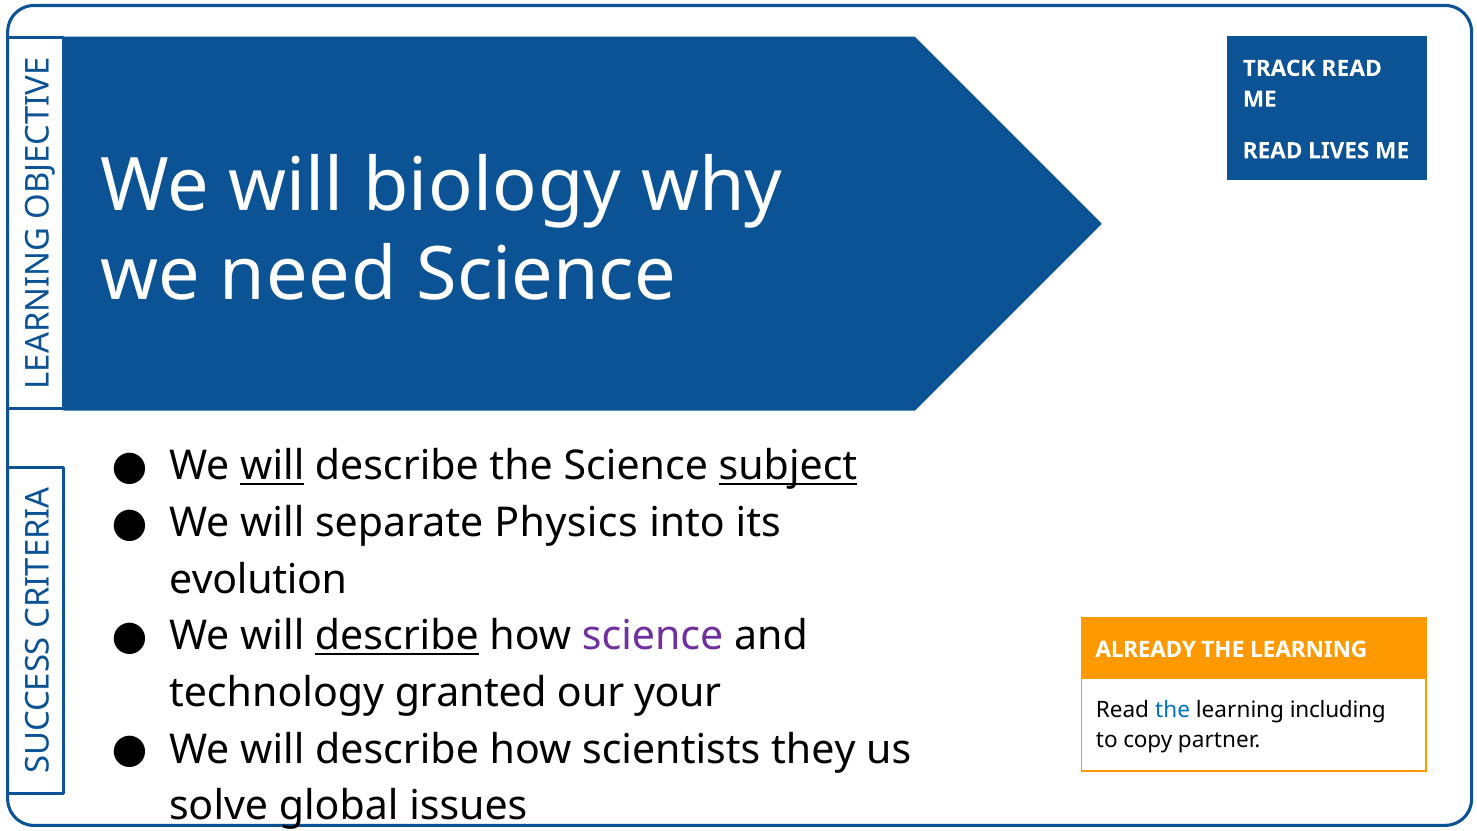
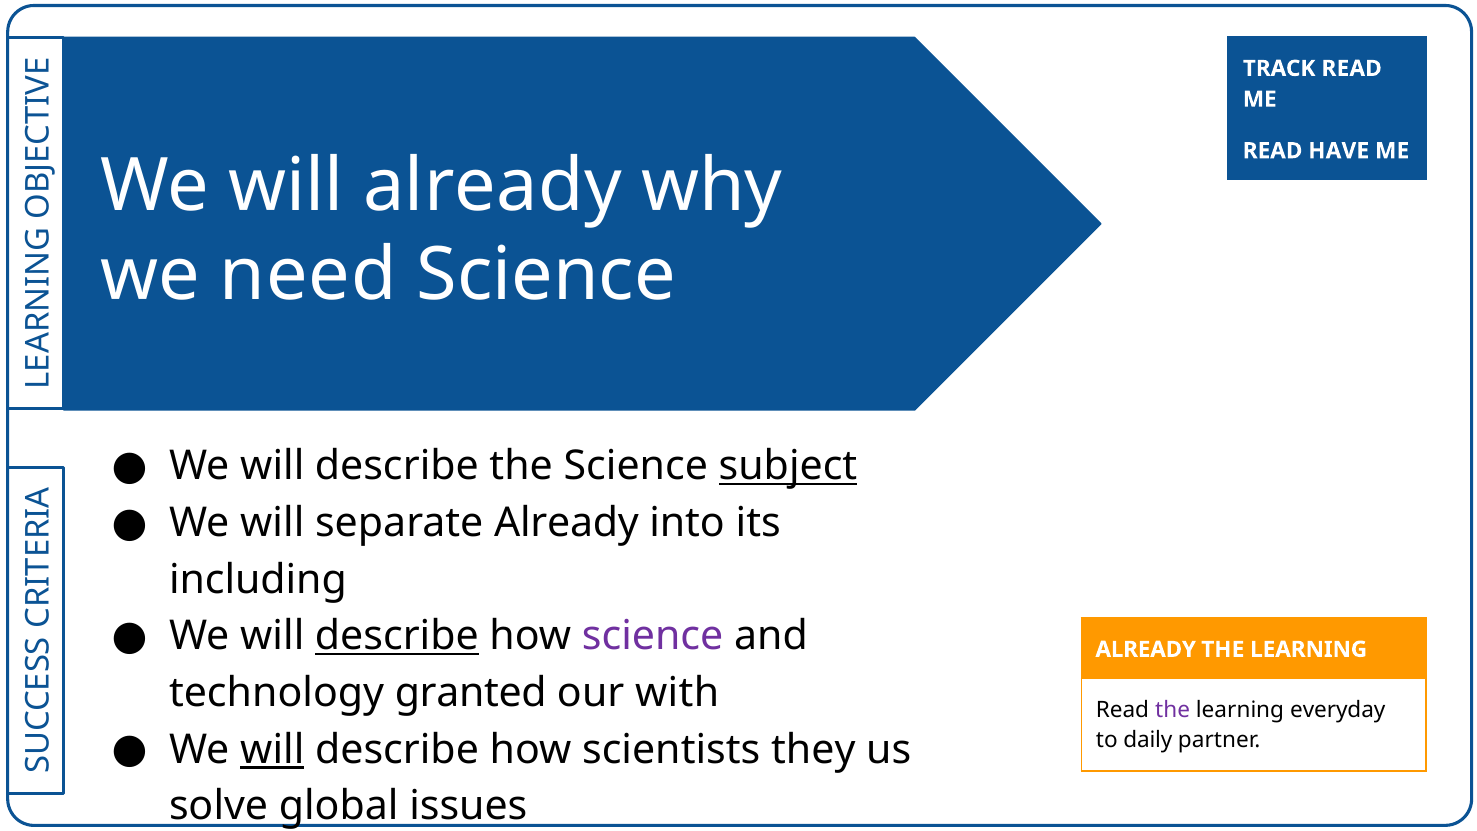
LIVES: LIVES -> HAVE (1339, 151)
will biology: biology -> already (492, 186)
will underline: present -> none (272, 466)
separate Physics: Physics -> Already (566, 523)
evolution: evolution -> including (258, 580)
your: your -> with (677, 693)
the colour: blue -> purple (1173, 710)
including: including -> everyday (1338, 710)
will underline: none -> present (272, 749)
copy: copy -> daily (1148, 740)
